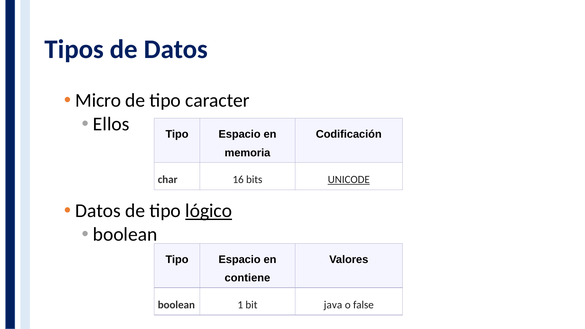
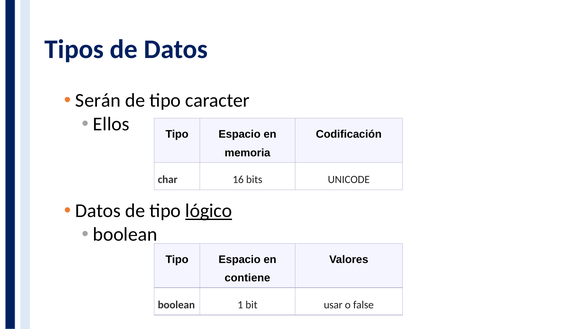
Micro: Micro -> Serán (98, 101)
UNICODE underline: present -> none (349, 180)
java: java -> usar (333, 305)
